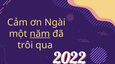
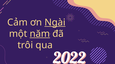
Ngài underline: none -> present (55, 23)
